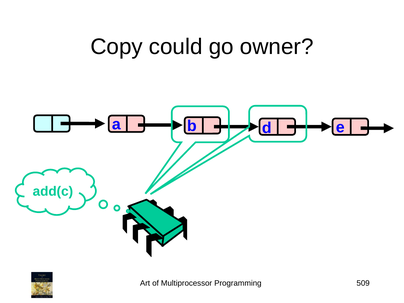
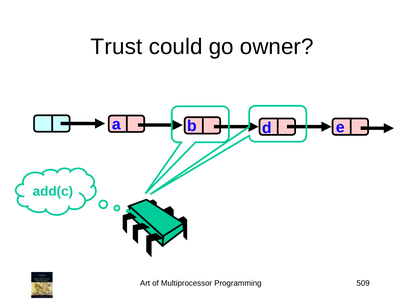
Copy: Copy -> Trust (116, 47)
